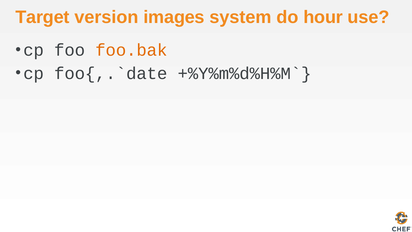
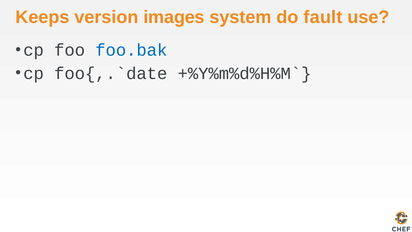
Target: Target -> Keeps (42, 17)
hour: hour -> fault (323, 17)
foo.bak colour: orange -> blue (131, 50)
